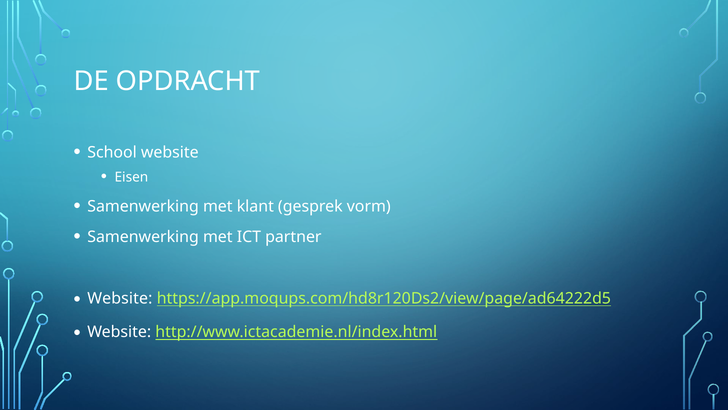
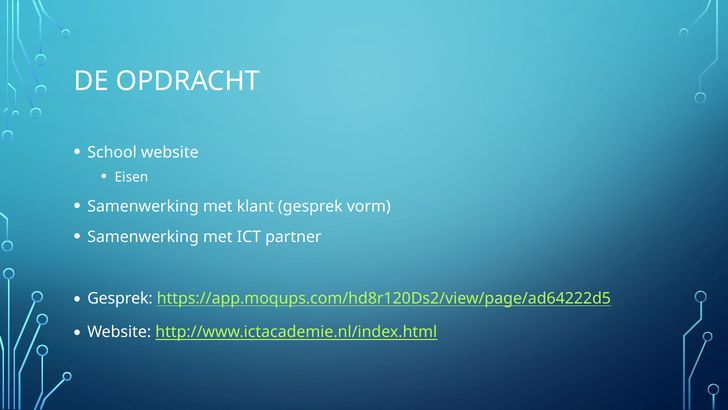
Website: Website -> Gesprek (120, 298)
